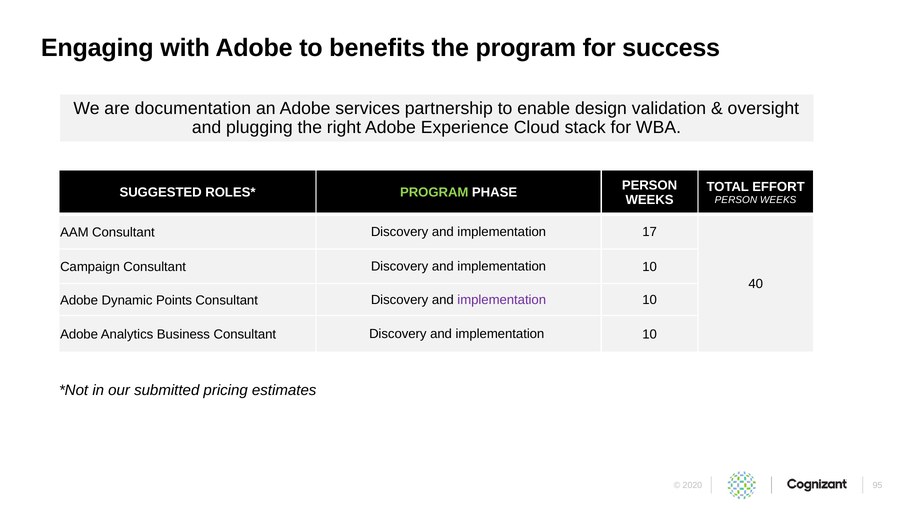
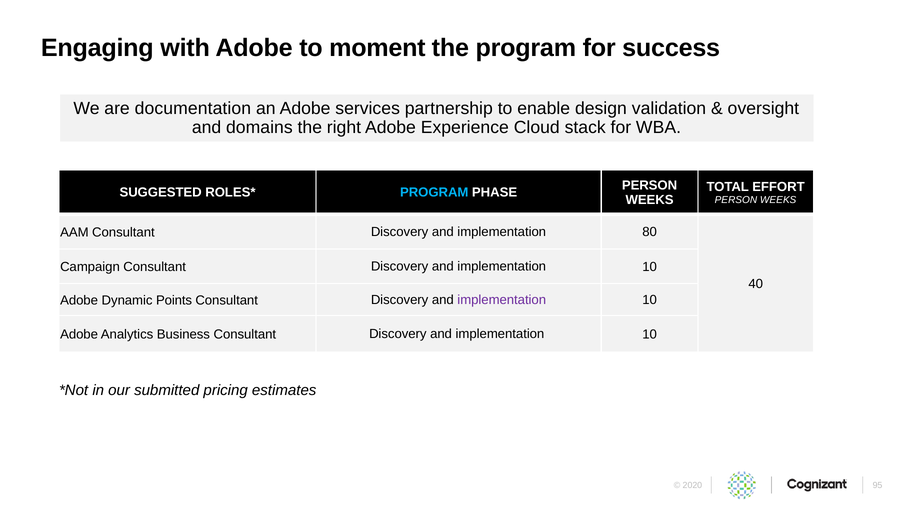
benefits: benefits -> moment (377, 48)
plugging: plugging -> domains (259, 128)
PROGRAM colour: light green -> light blue (434, 193)
17: 17 -> 80 (650, 232)
